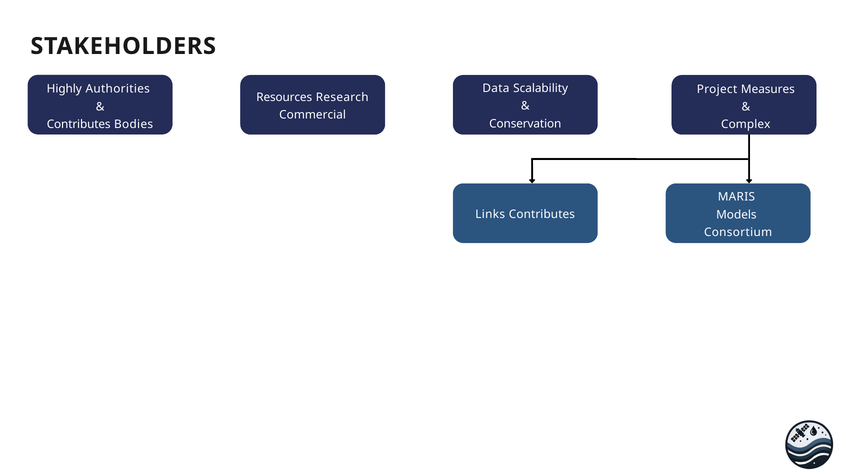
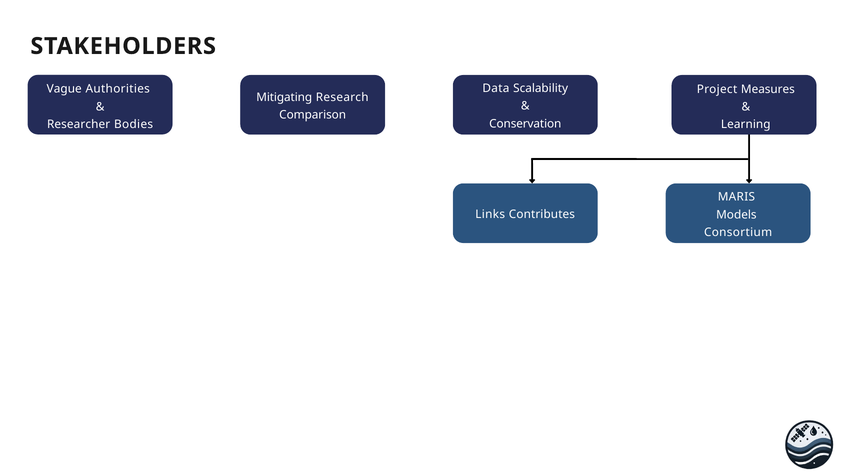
Highly: Highly -> Vague (64, 89)
Resources: Resources -> Mitigating (284, 97)
Commercial: Commercial -> Comparison (313, 115)
Contributes: Contributes -> Researcher (79, 124)
Complex: Complex -> Learning (746, 124)
